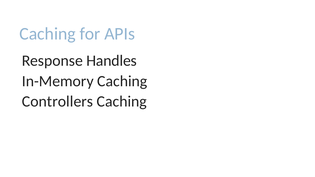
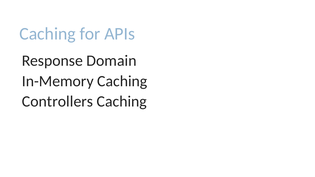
Handles: Handles -> Domain (111, 61)
